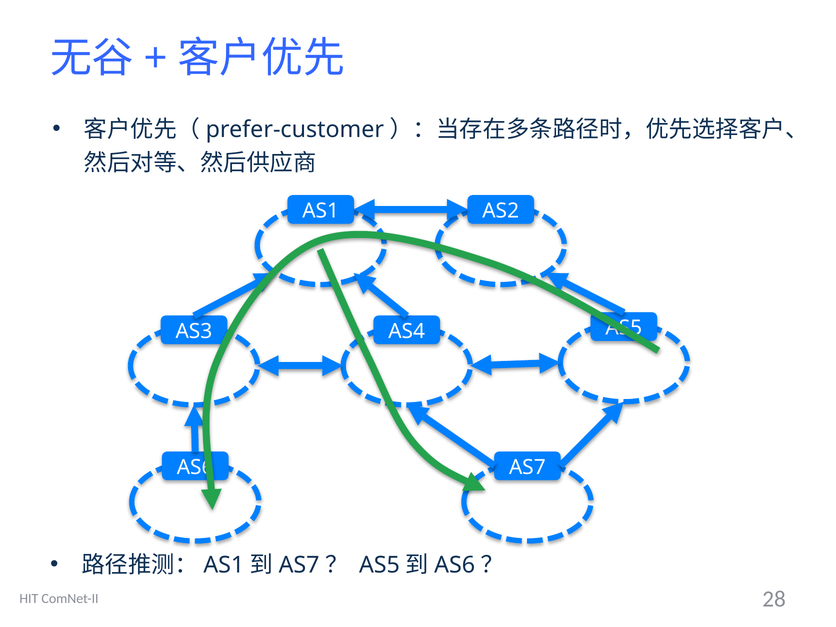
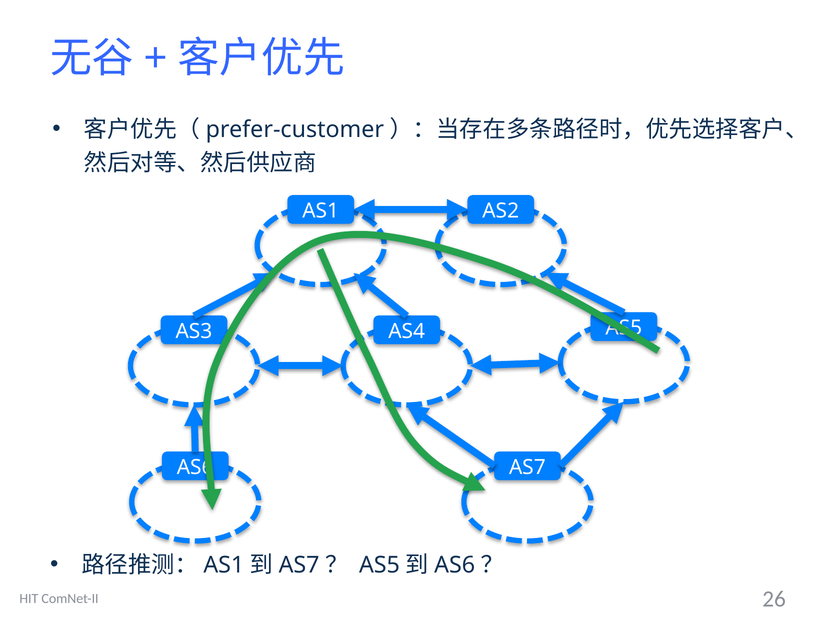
28: 28 -> 26 (774, 599)
